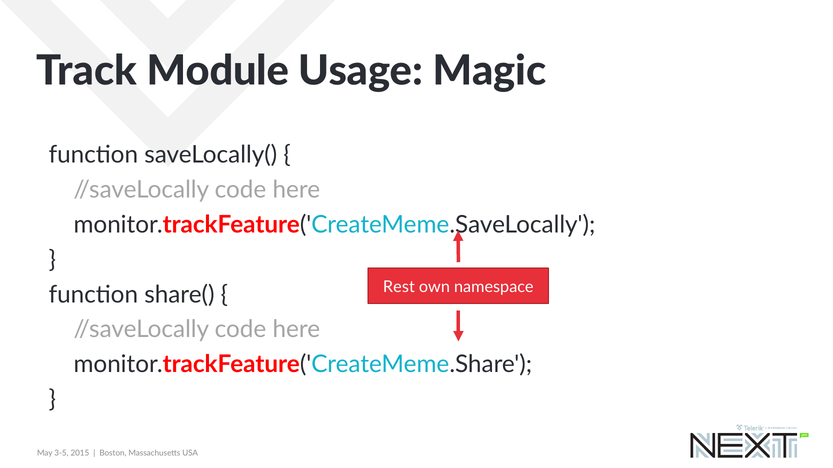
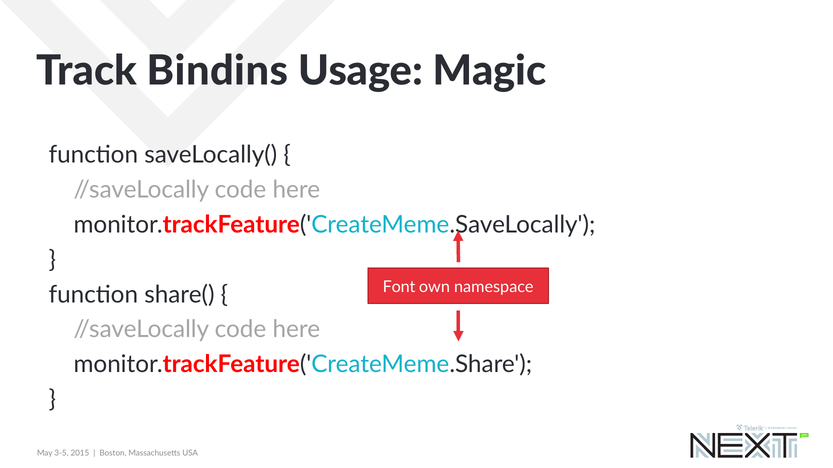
Module: Module -> Bindins (217, 71)
Rest: Rest -> Font (399, 287)
